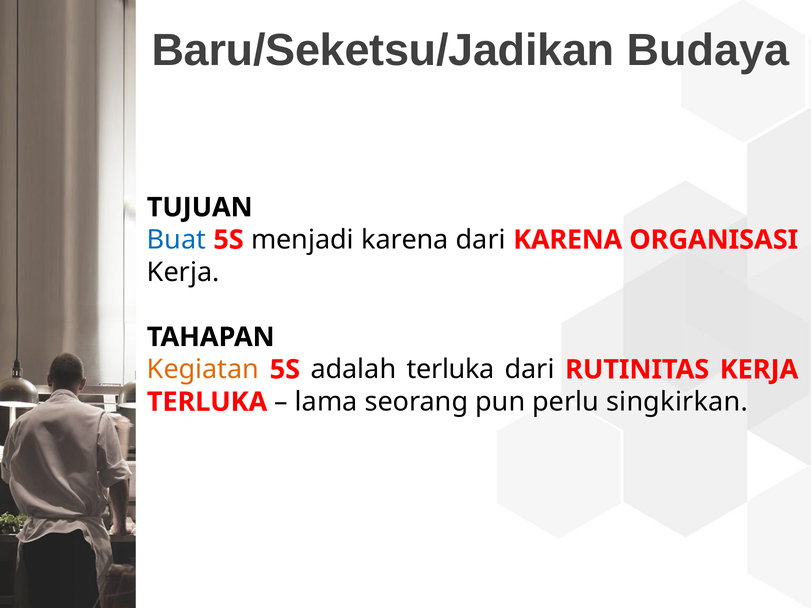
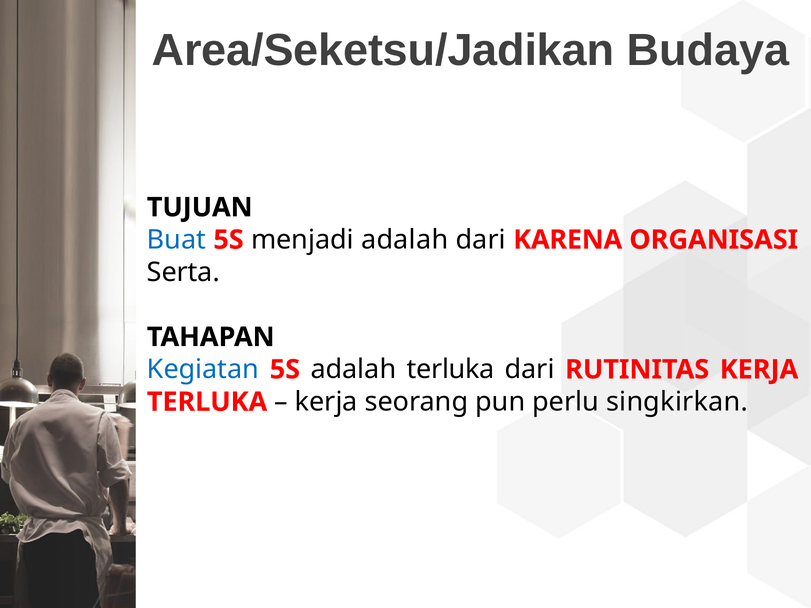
Baru/Seketsu/Jadikan: Baru/Seketsu/Jadikan -> Area/Seketsu/Jadikan (383, 51)
menjadi karena: karena -> adalah (405, 240)
Kerja: Kerja -> Serta (183, 272)
Kegiatan colour: orange -> blue (203, 370)
lama: lama -> kerja (326, 402)
